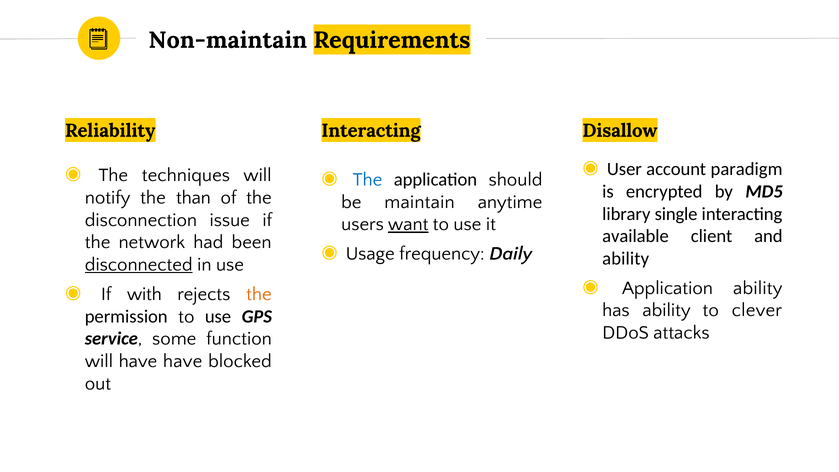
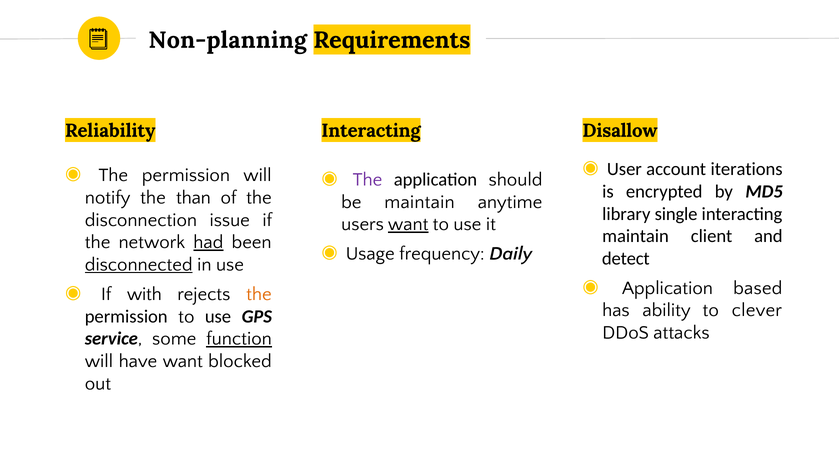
Non-maintain: Non-maintain -> Non-planning (228, 40)
paradigm: paradigm -> iterations (747, 169)
techniques: techniques -> permission (186, 175)
The colour: blue -> purple (368, 180)
available: available -> maintain (636, 236)
had underline: none -> present (208, 242)
ability: ability -> detect (626, 259)
Application ability: ability -> based (758, 288)
function underline: none -> present (239, 339)
have have: have -> want (183, 361)
